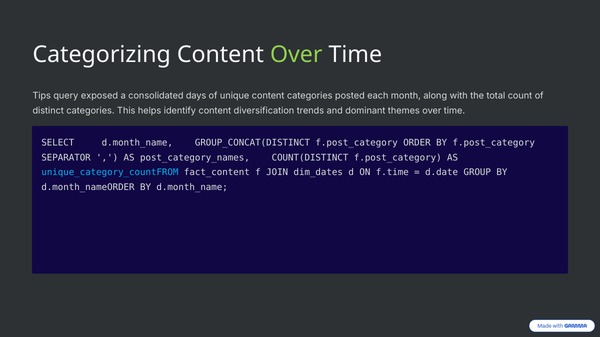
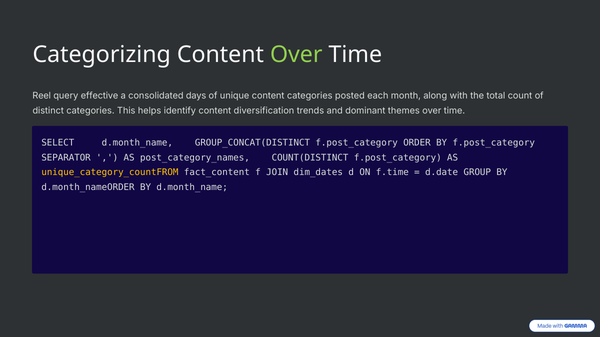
Tips: Tips -> Reel (42, 96)
exposed: exposed -> effective (100, 96)
unique_category_countFROM colour: light blue -> yellow (110, 173)
